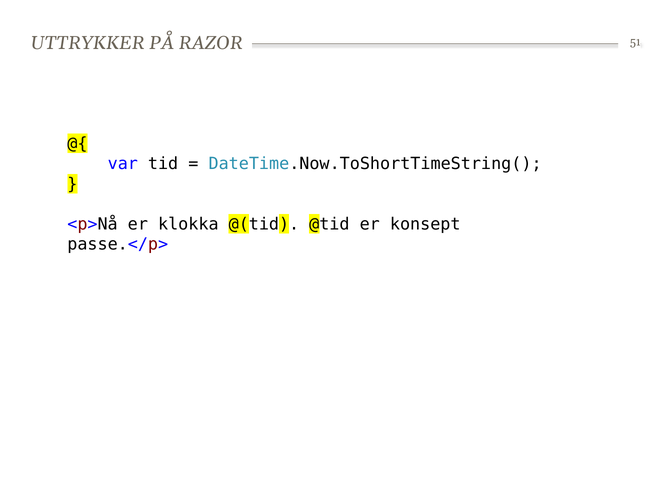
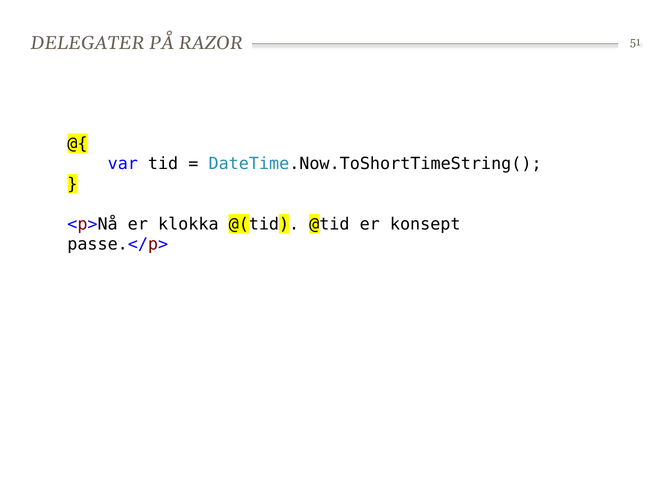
UTTRYKKER: UTTRYKKER -> DELEGATER (87, 43)
